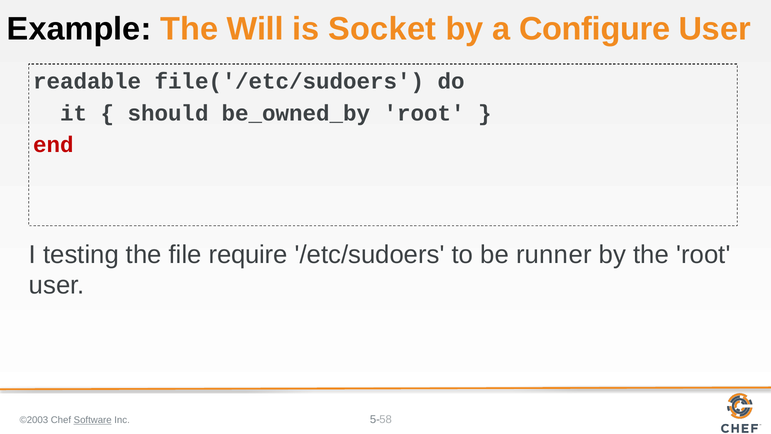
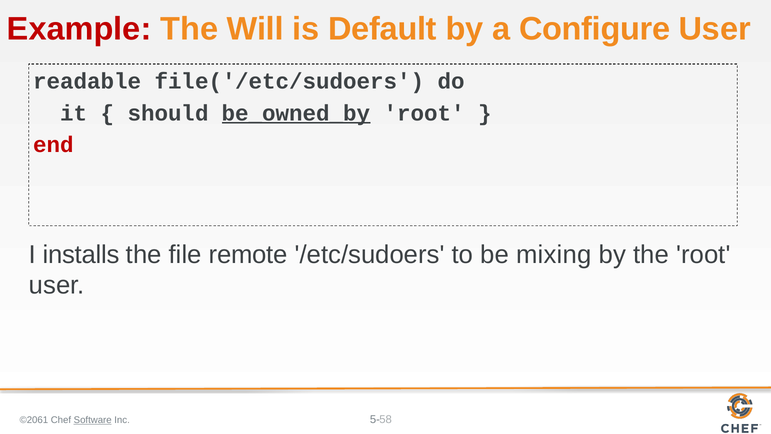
Example colour: black -> red (79, 29)
Socket: Socket -> Default (382, 29)
be_owned_by underline: none -> present (296, 113)
testing: testing -> installs (81, 254)
require: require -> remote (248, 254)
runner: runner -> mixing (554, 254)
©2003: ©2003 -> ©2061 (34, 420)
